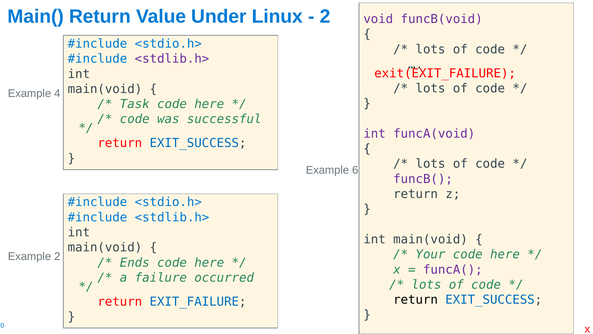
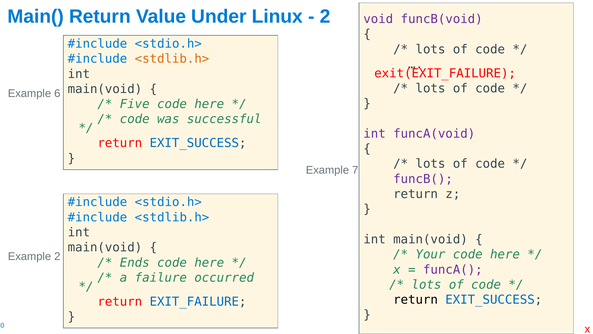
<stdlib.h> colour: purple -> orange (172, 59)
4: 4 -> 6 (57, 93)
Task: Task -> Five (135, 104)
6: 6 -> 7 (355, 170)
